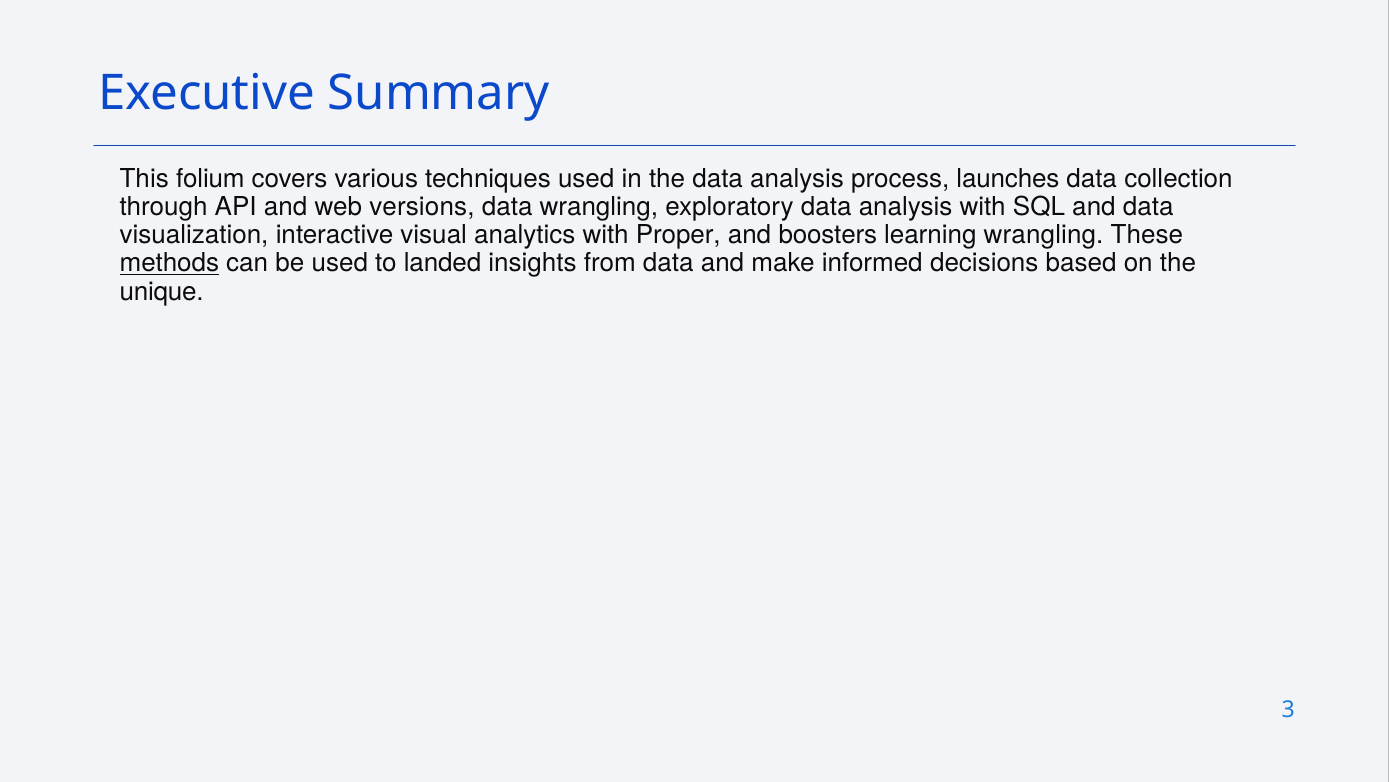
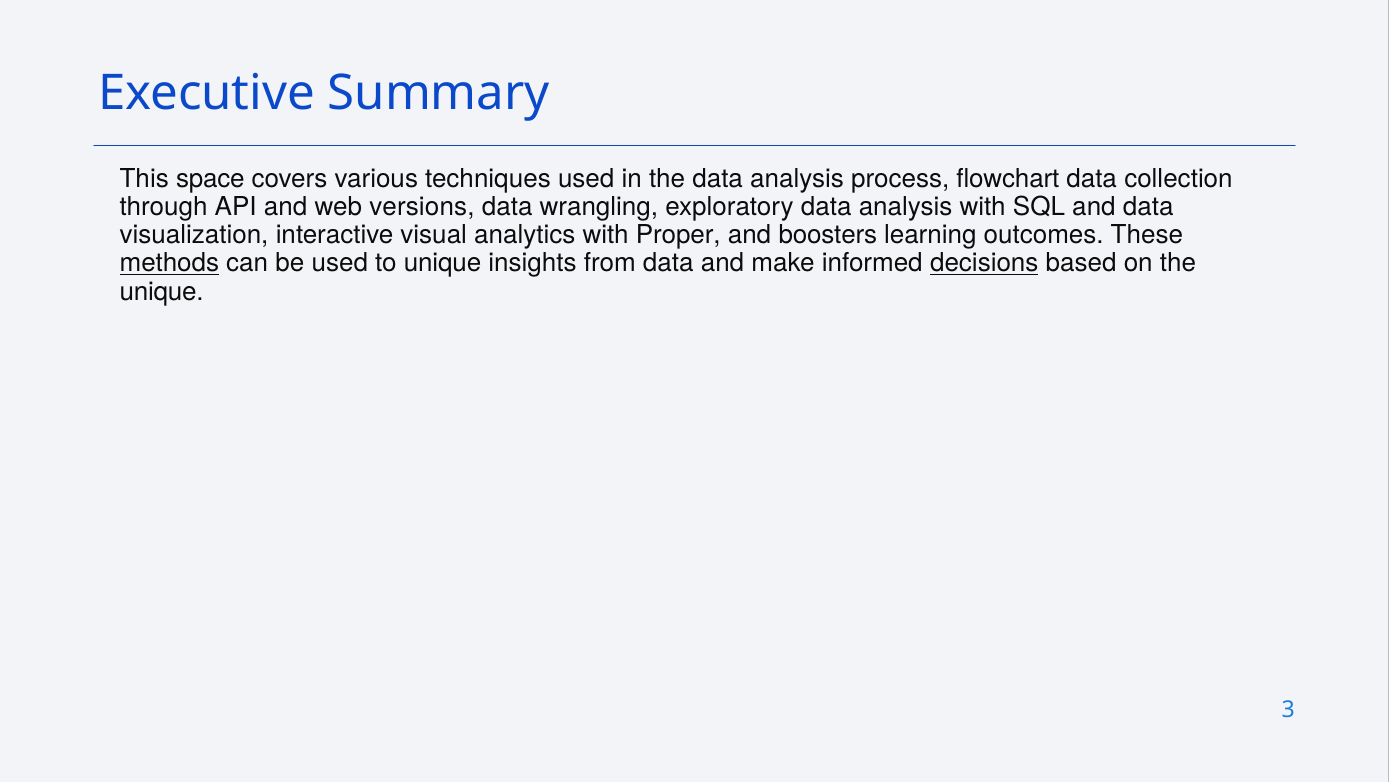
folium: folium -> space (210, 179)
launches: launches -> flowchart (1008, 179)
learning wrangling: wrangling -> outcomes (1044, 235)
to landed: landed -> unique (443, 263)
decisions underline: none -> present (984, 263)
